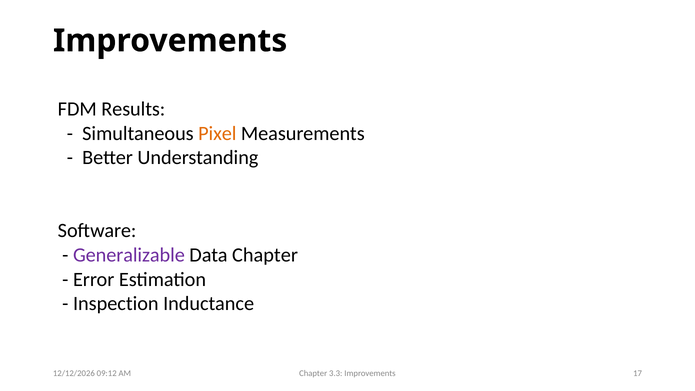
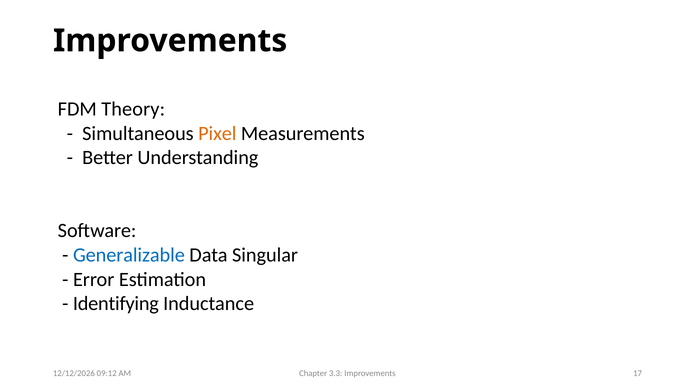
Results: Results -> Theory (133, 109)
Generalizable colour: purple -> blue (129, 255)
Data Chapter: Chapter -> Singular (265, 255)
Inspection: Inspection -> Identifying (116, 304)
